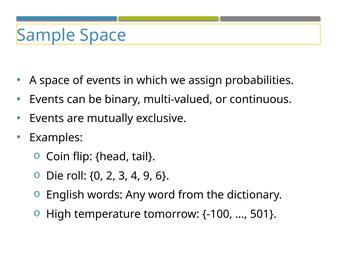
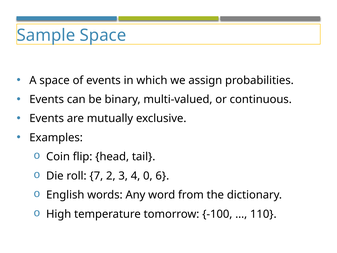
0: 0 -> 7 (96, 176)
9: 9 -> 0 (148, 176)
501: 501 -> 110 (263, 214)
